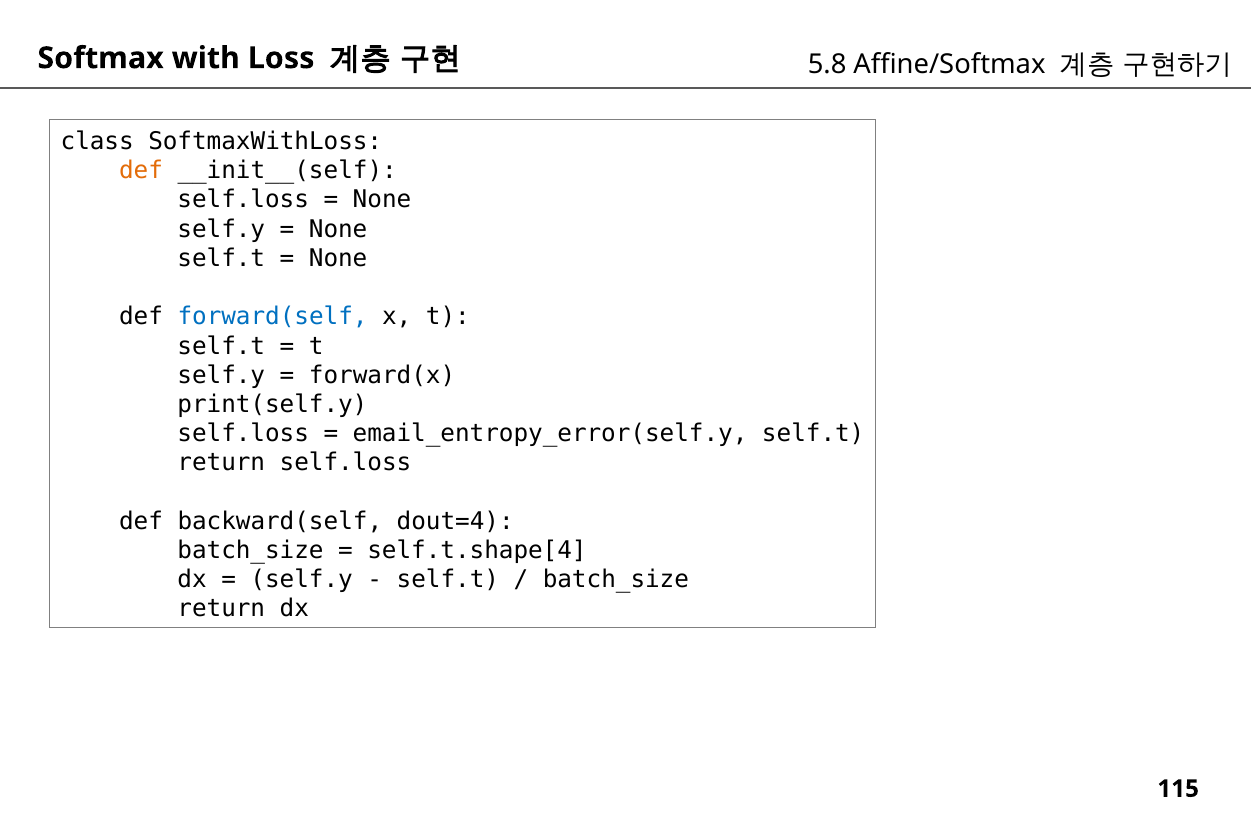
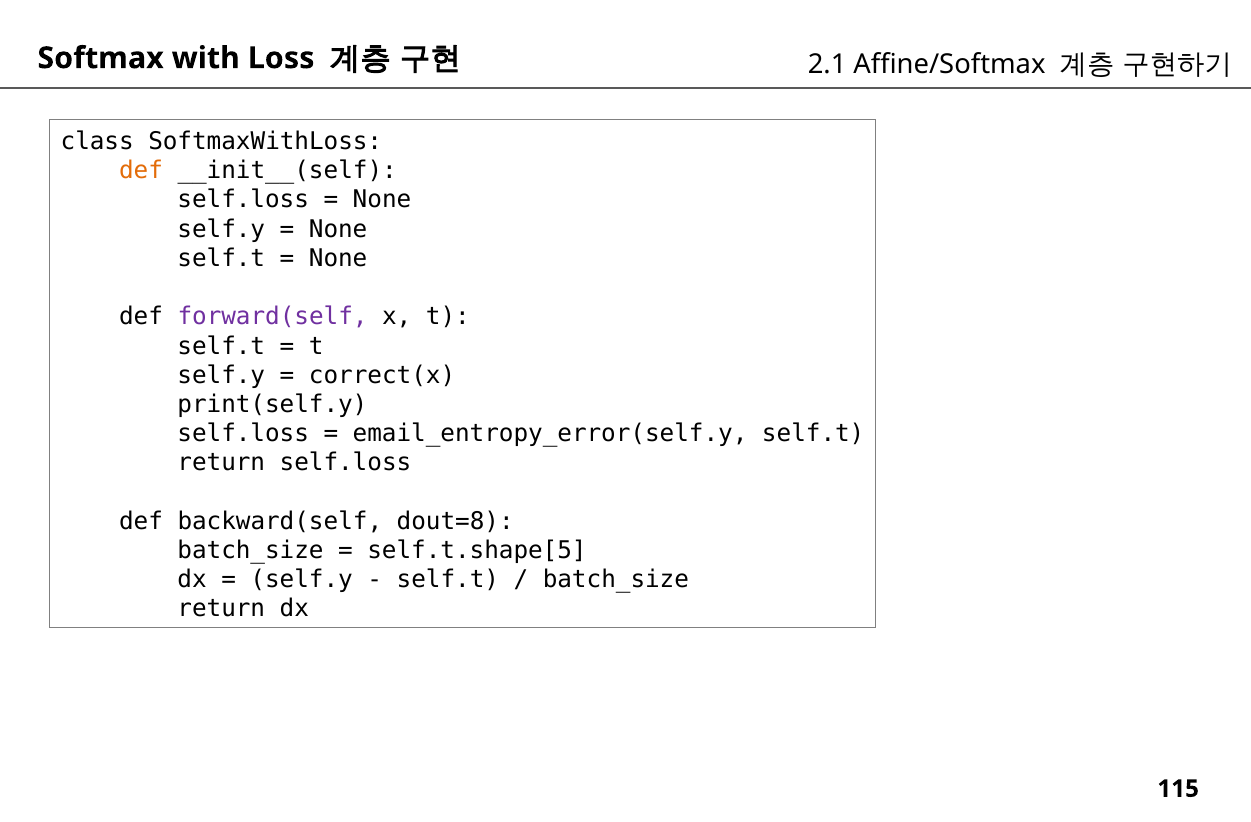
5.8: 5.8 -> 2.1 (827, 64)
forward(self colour: blue -> purple (273, 317)
forward(x: forward(x -> correct(x (382, 375)
dout=4: dout=4 -> dout=8 (455, 521)
self.t.shape[4: self.t.shape[4 -> self.t.shape[5 (477, 550)
